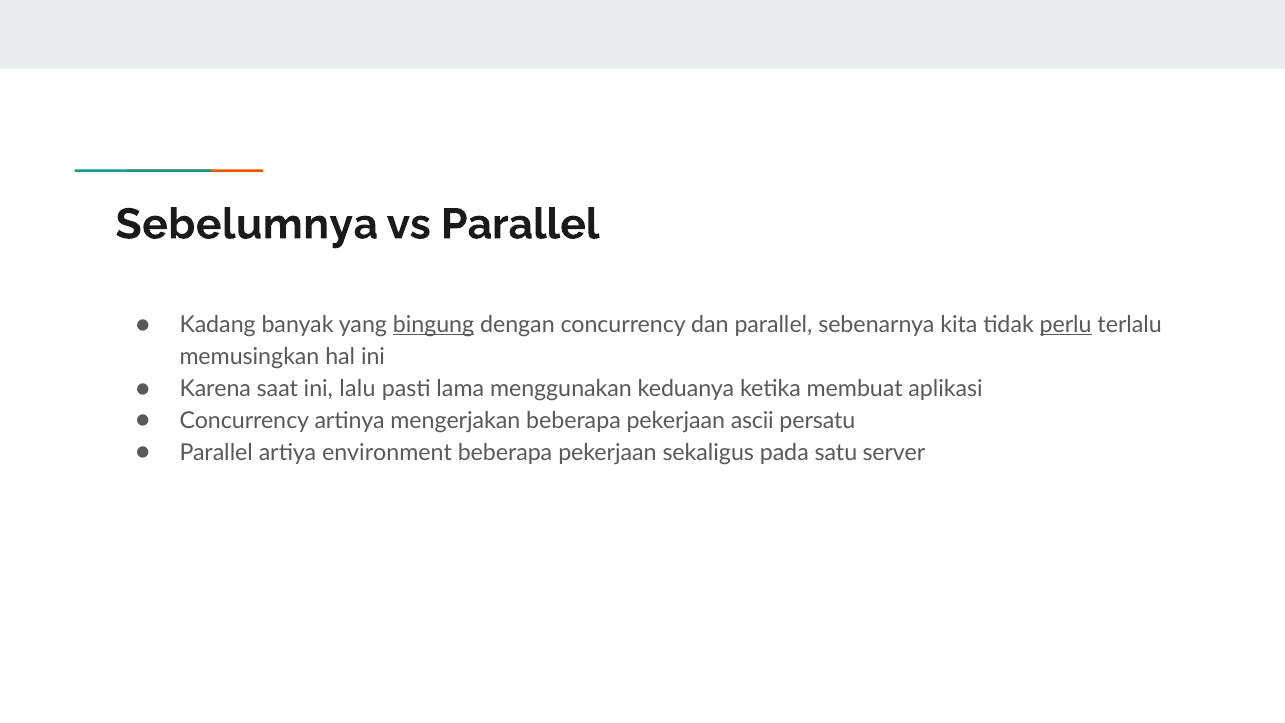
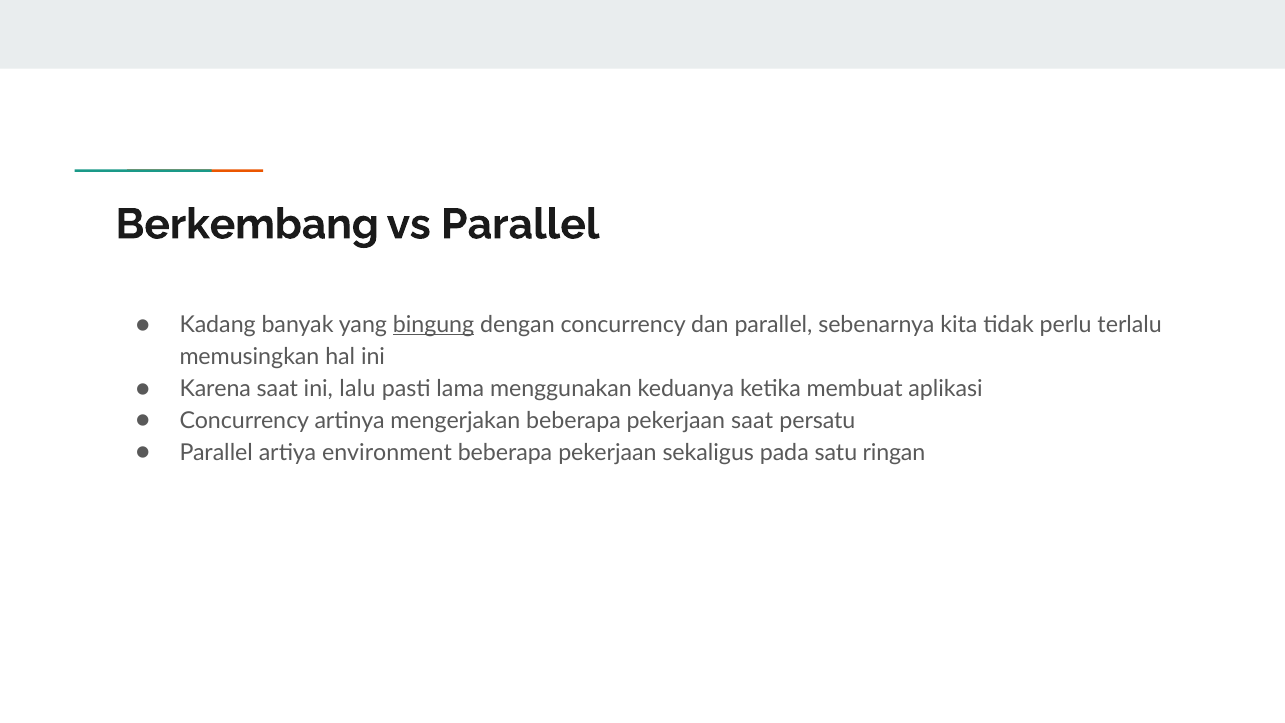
Sebelumnya: Sebelumnya -> Berkembang (247, 224)
perlu underline: present -> none (1066, 324)
pekerjaan ascii: ascii -> saat (752, 420)
server: server -> ringan (894, 452)
